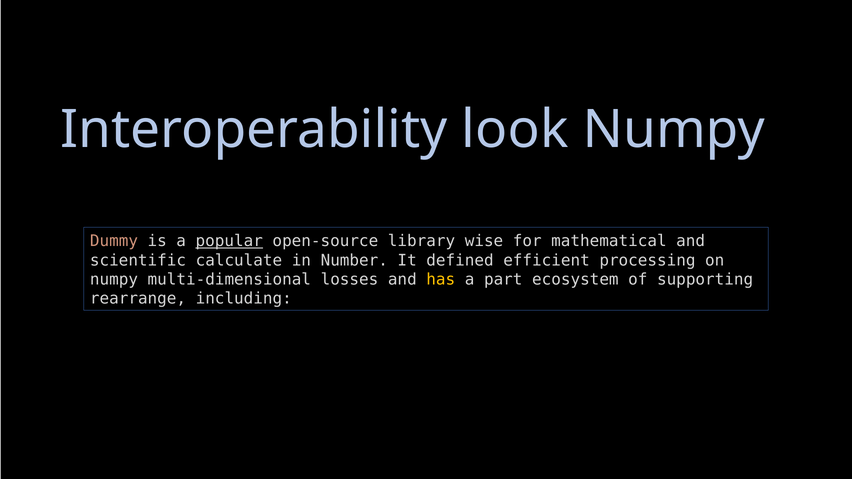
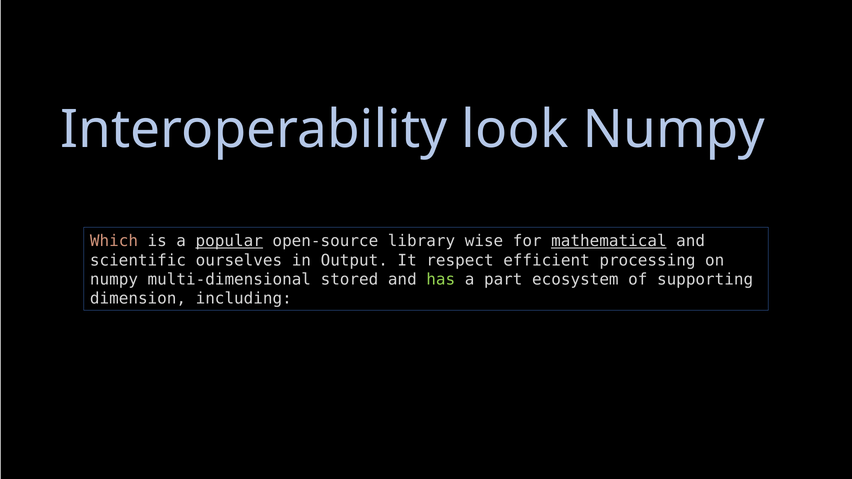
Dummy: Dummy -> Which (114, 241)
mathematical underline: none -> present (609, 241)
calculate: calculate -> ourselves (239, 260)
Number: Number -> Output (354, 260)
defined: defined -> respect (460, 260)
losses: losses -> stored (349, 280)
has colour: yellow -> light green (441, 280)
rearrange: rearrange -> dimension (138, 299)
